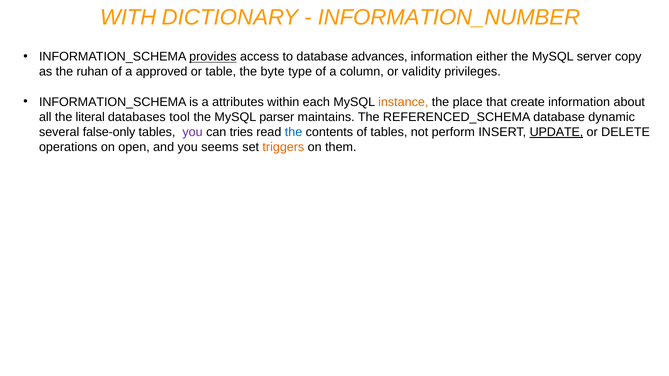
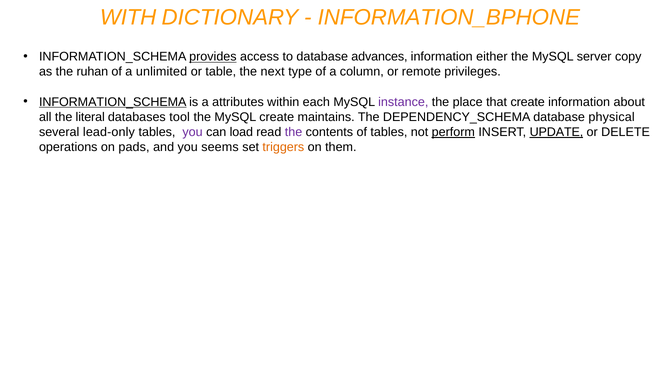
INFORMATION_NUMBER: INFORMATION_NUMBER -> INFORMATION_BPHONE (449, 17)
approved: approved -> unlimited (162, 72)
byte: byte -> next (273, 72)
validity: validity -> remote (421, 72)
INFORMATION_SCHEMA underline: none -> present (113, 102)
instance colour: orange -> purple (403, 102)
MySQL parser: parser -> create (277, 117)
REFERENCED_SCHEMA: REFERENCED_SCHEMA -> DEPENDENCY_SCHEMA (457, 117)
dynamic: dynamic -> physical (612, 117)
false-only: false-only -> lead-only (109, 132)
tries: tries -> load (241, 132)
the colour: blue -> purple (294, 132)
perform underline: none -> present (453, 132)
open: open -> pads (134, 147)
